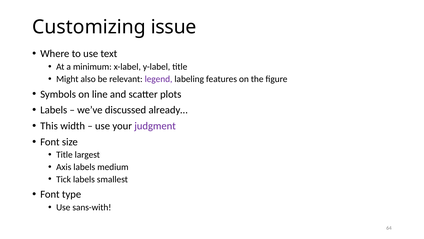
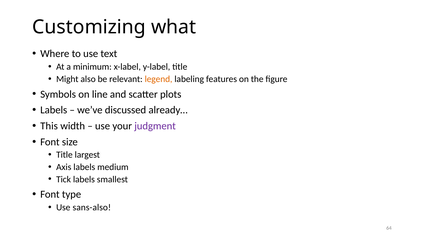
issue: issue -> what (174, 27)
legend colour: purple -> orange (159, 79)
sans-with: sans-with -> sans-also (92, 207)
